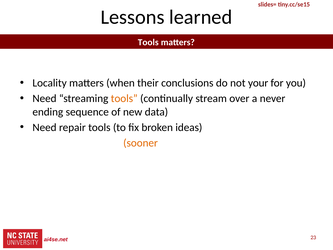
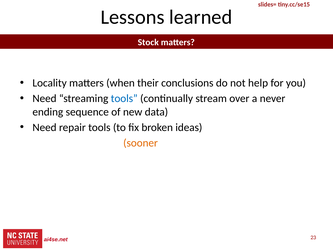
Tools: Tools -> Stock (148, 42)
not your: your -> help (258, 83)
tools colour: orange -> blue (124, 98)
